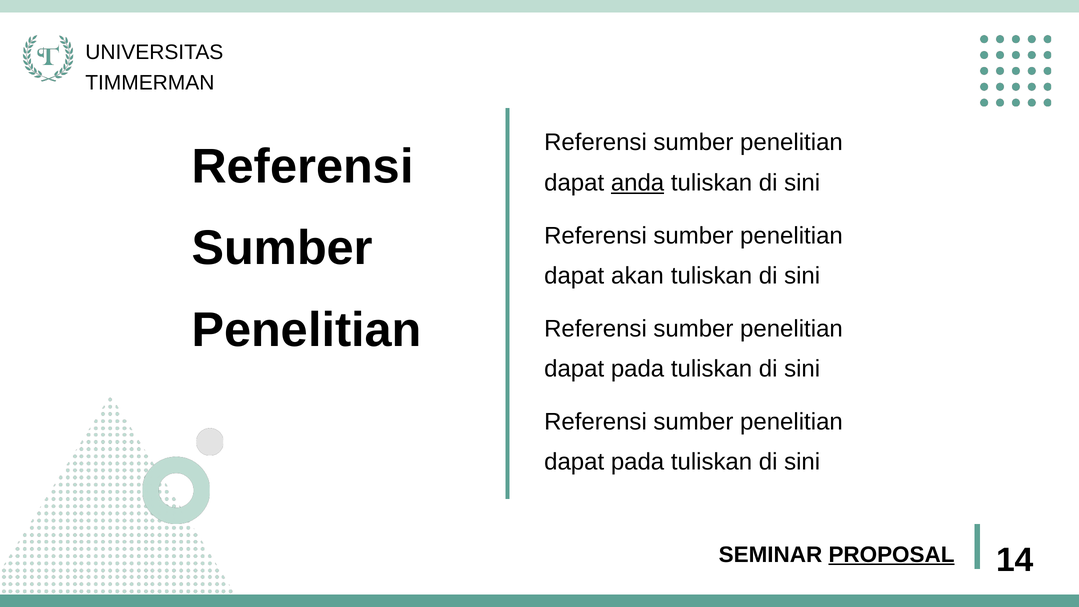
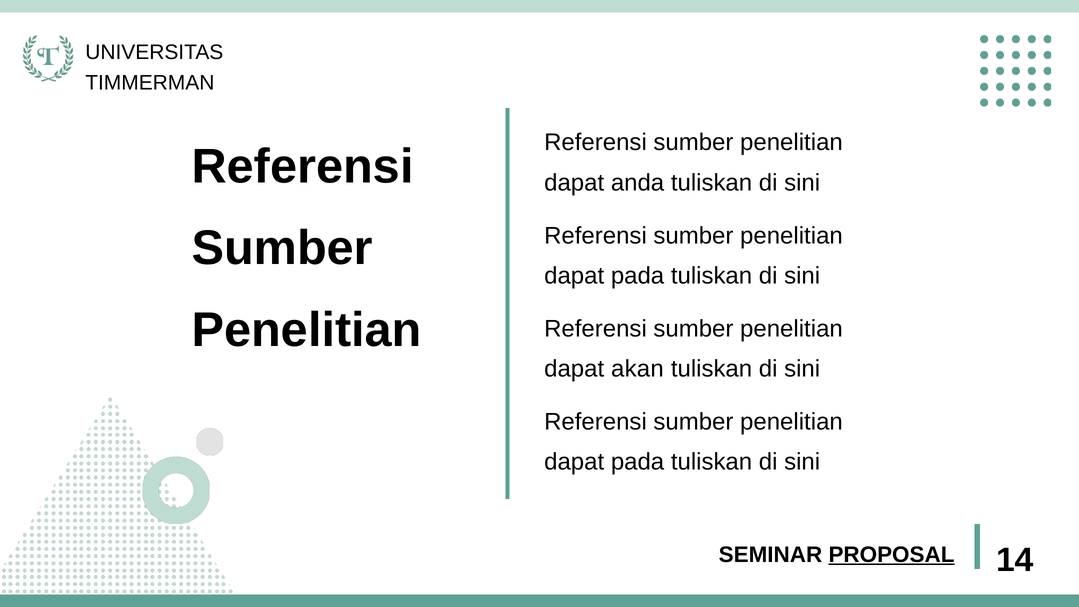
anda underline: present -> none (638, 183)
akan: akan -> pada (638, 276)
pada: pada -> akan (637, 369)
